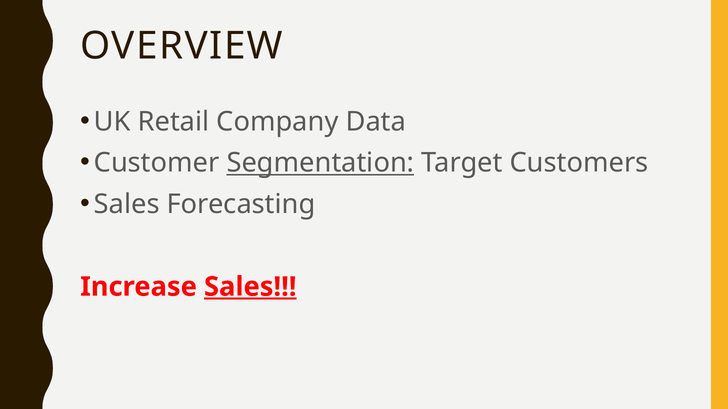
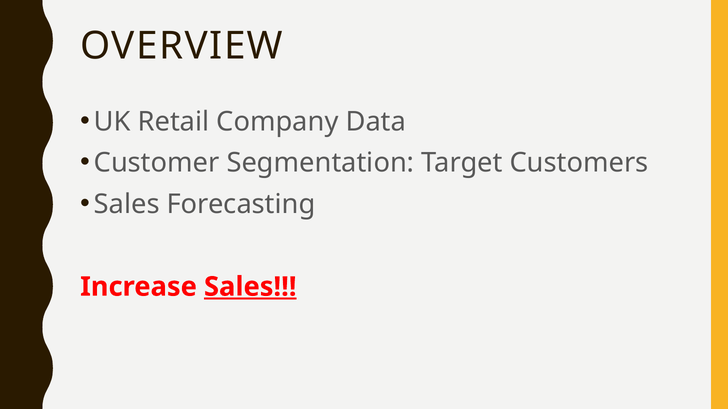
Segmentation underline: present -> none (320, 163)
